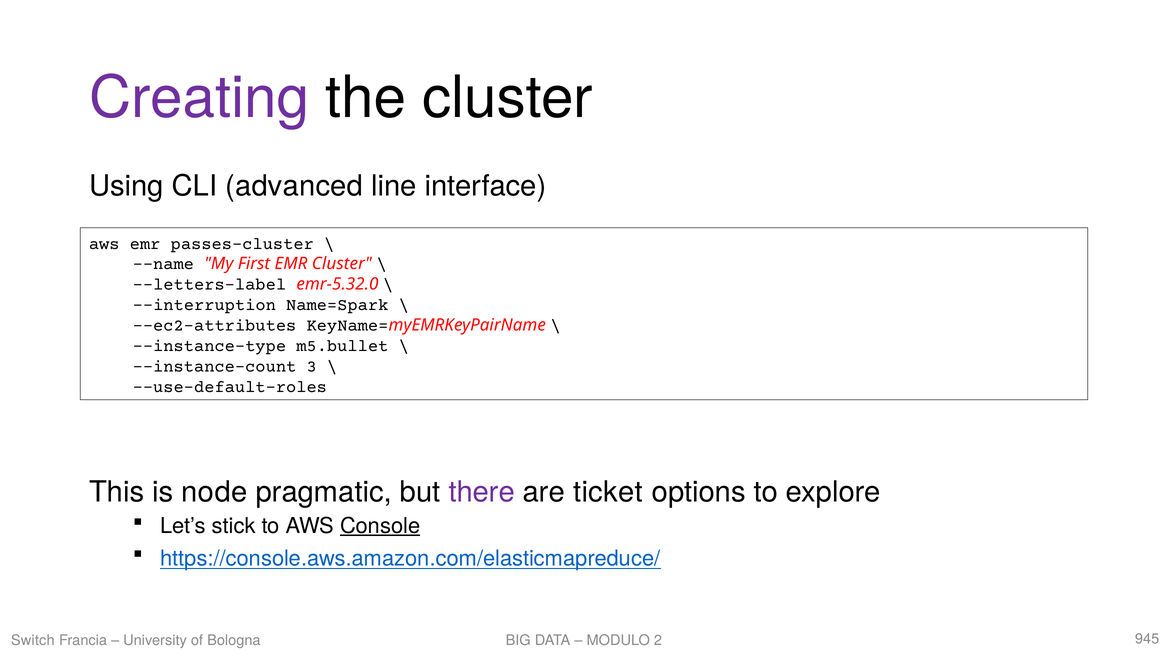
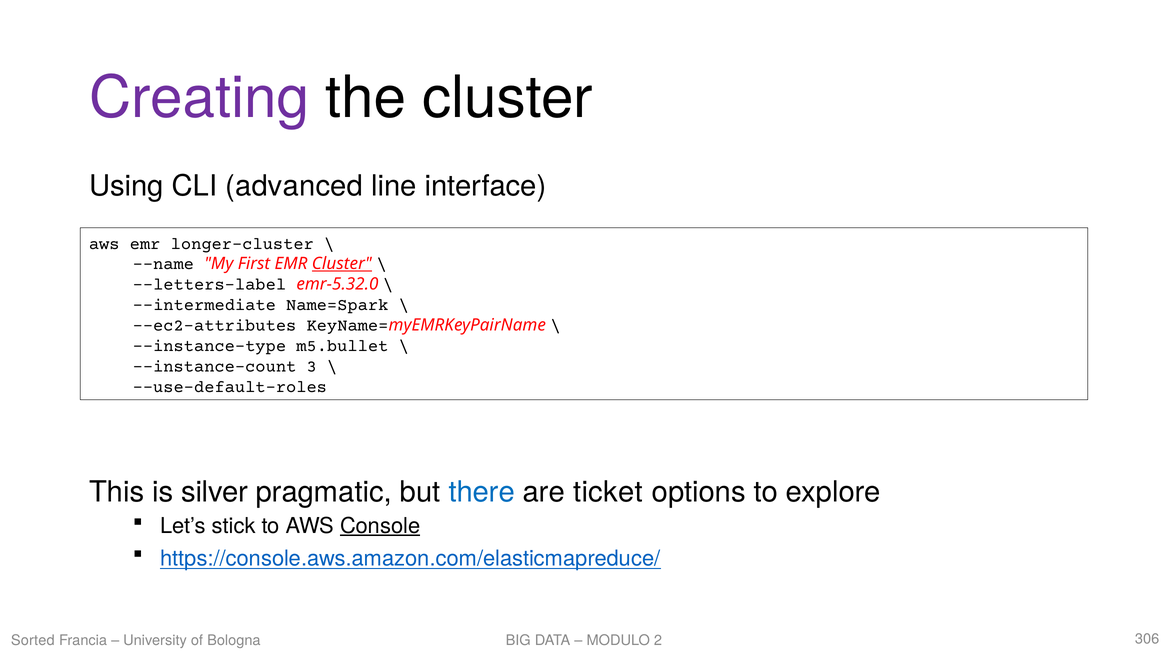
passes-cluster: passes-cluster -> longer-cluster (242, 243)
Cluster underline: none -> present (342, 264)
--interruption: --interruption -> --intermediate (204, 305)
node: node -> silver (215, 492)
there colour: purple -> blue (482, 492)
Switch: Switch -> Sorted (33, 640)
945: 945 -> 306 (1147, 639)
